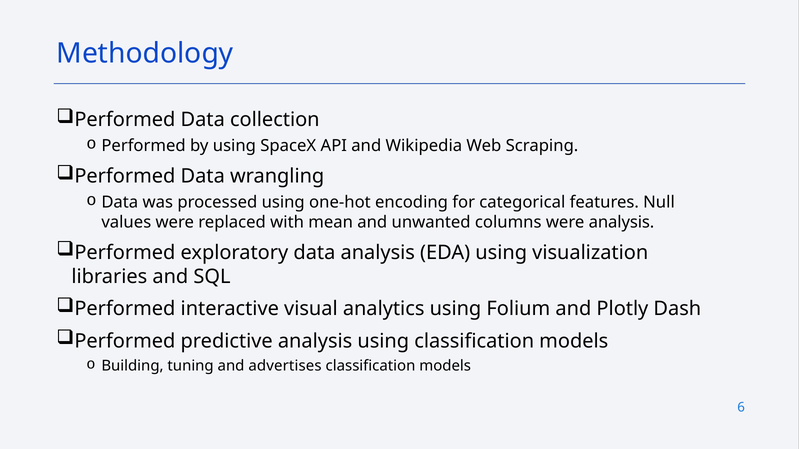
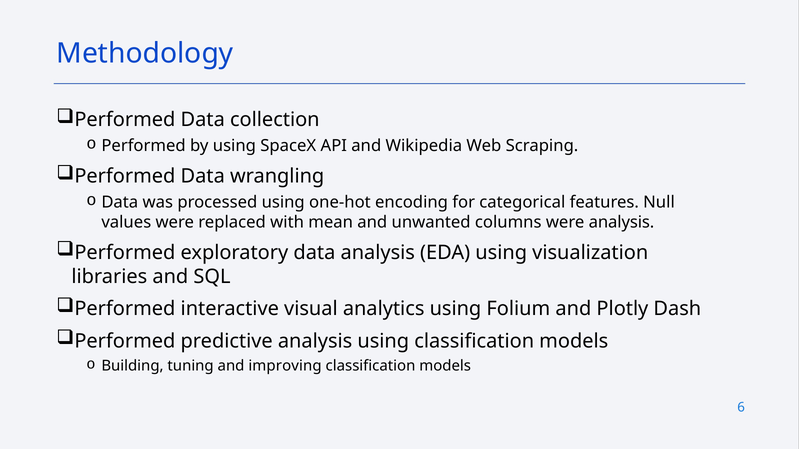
advertises: advertises -> improving (285, 366)
